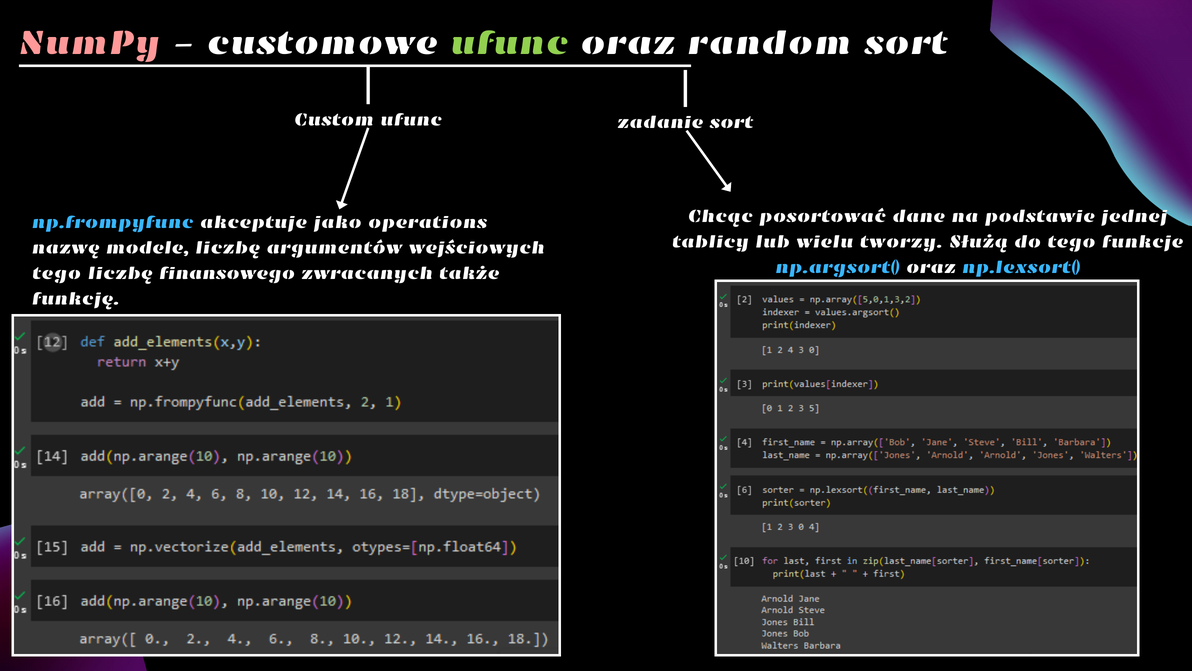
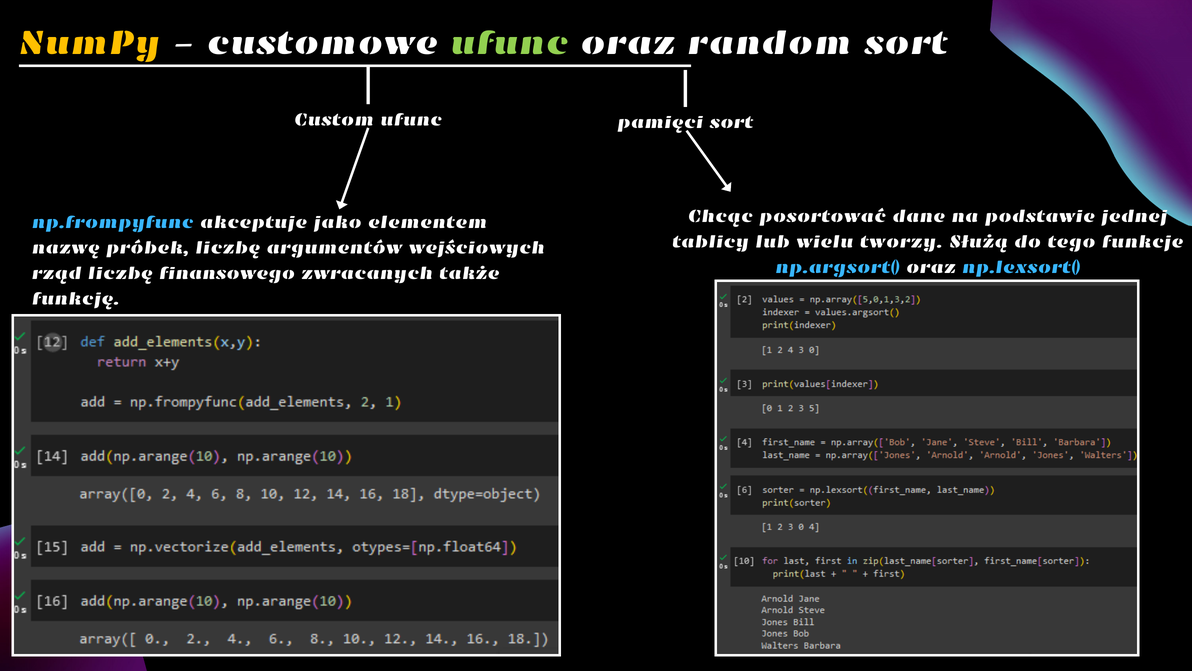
NumPy colour: pink -> yellow (90, 43)
zadanie: zadanie -> pamięci (660, 122)
operations: operations -> elementem (428, 222)
modele: modele -> próbek (148, 247)
tego: tego -> rząd (57, 273)
